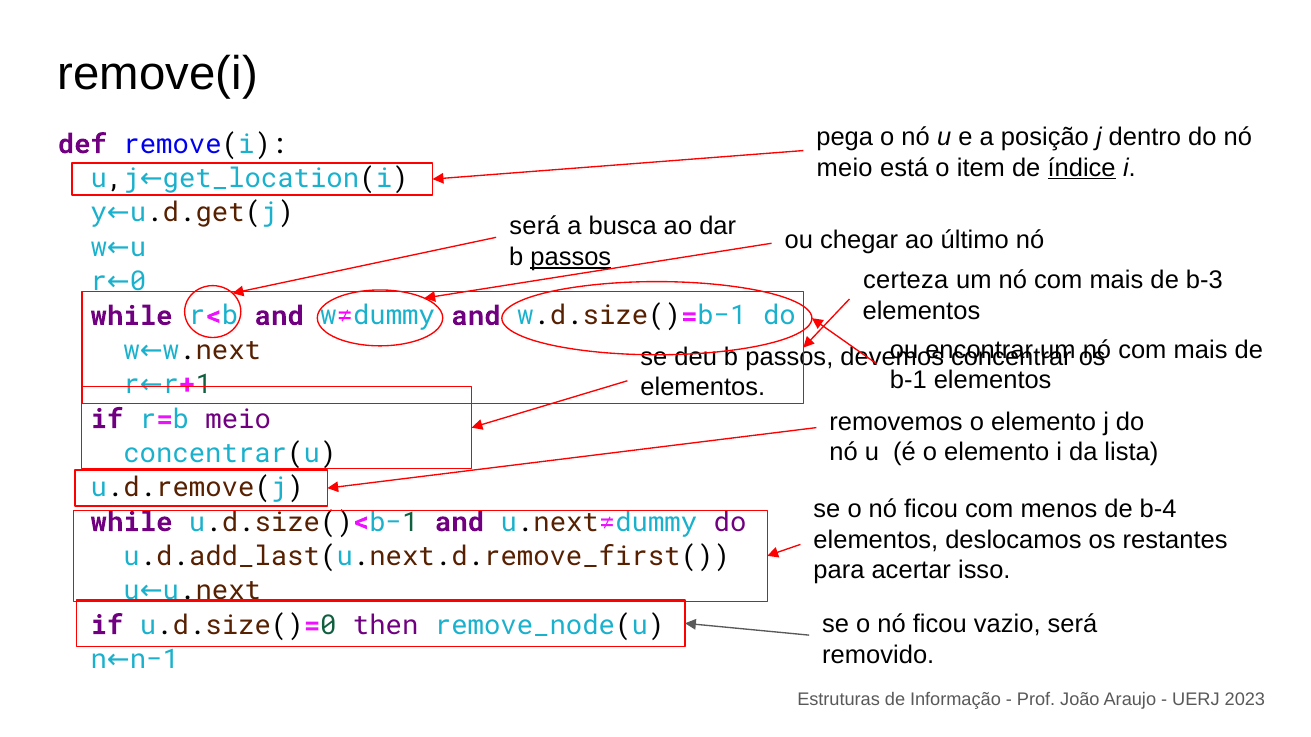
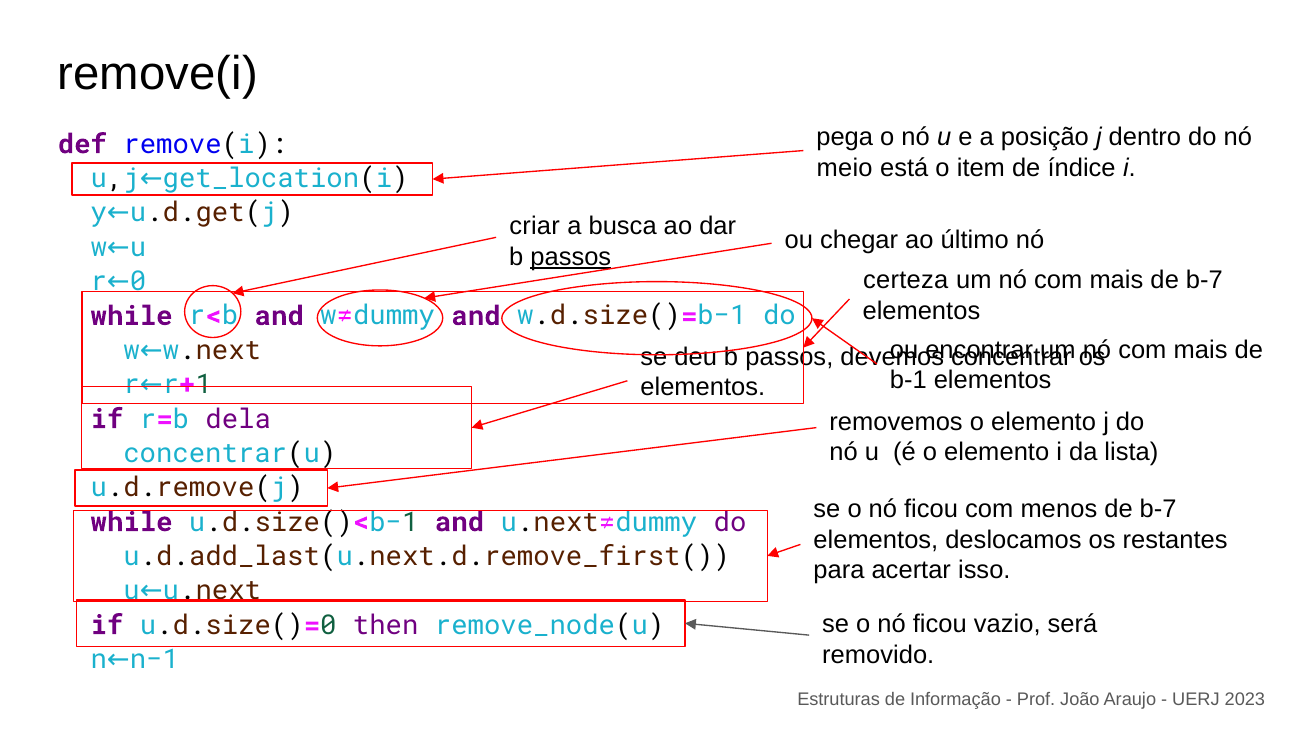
índice underline: present -> none (1082, 168)
será: será -> criar (535, 227)
mais de b-3: b-3 -> b-7 (1204, 281)
r=b meio: meio -> dela (238, 419)
menos de b-4: b-4 -> b-7 (1158, 509)
